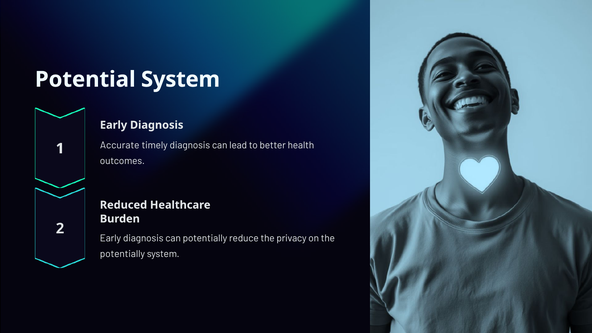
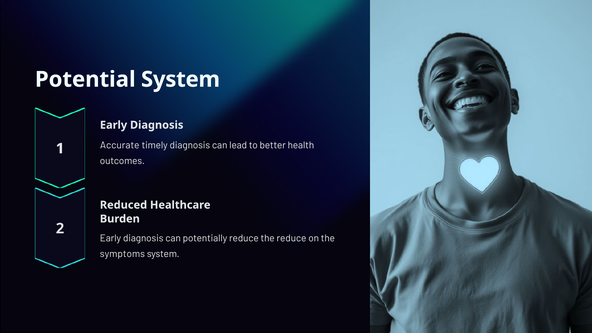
the privacy: privacy -> reduce (291, 238)
potentially: potentially -> symptoms (122, 254)
